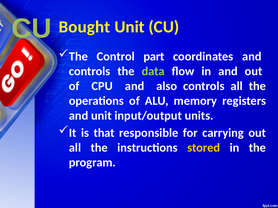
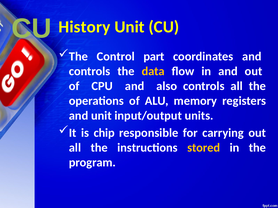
Bought: Bought -> History (84, 27)
data colour: light green -> yellow (153, 71)
that: that -> chip (104, 133)
